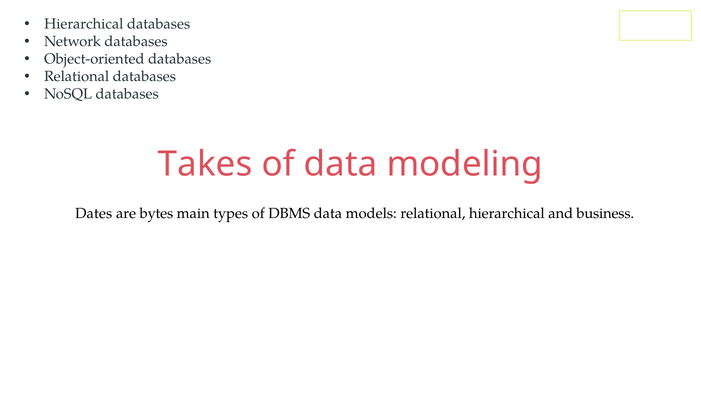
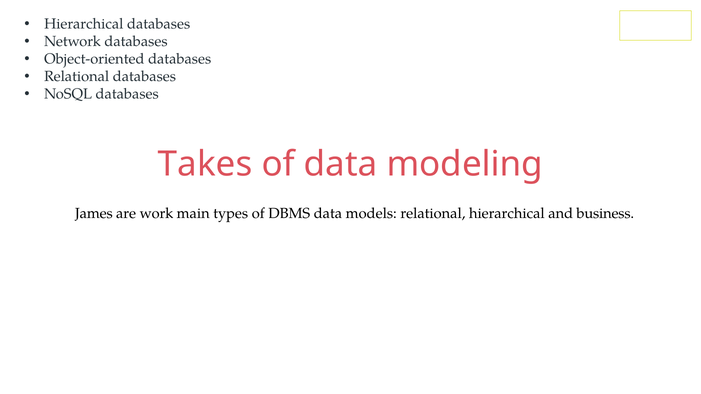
Dates: Dates -> James (94, 214)
bytes: bytes -> work (156, 214)
